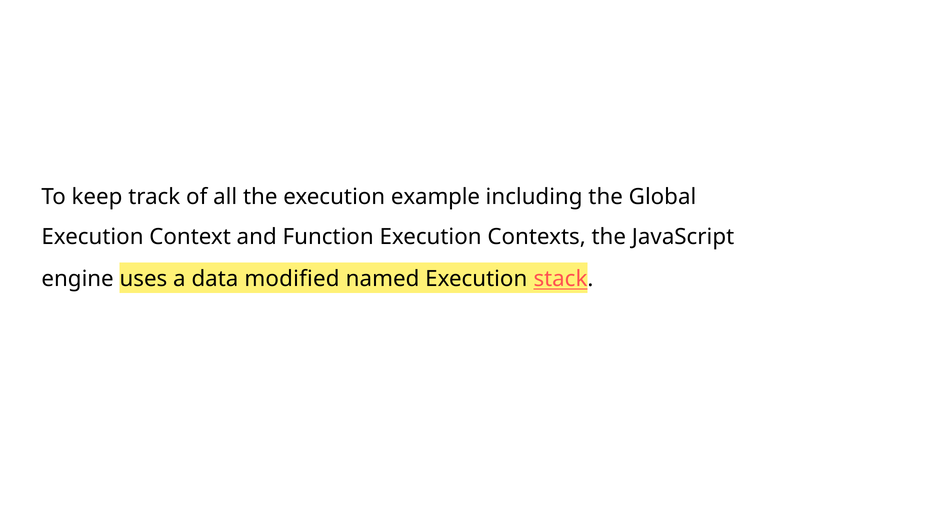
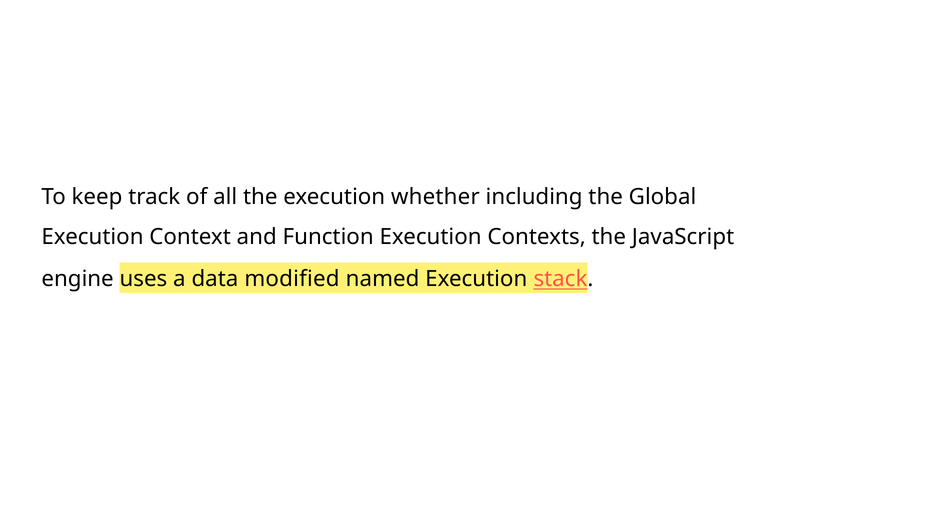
example: example -> whether (435, 197)
